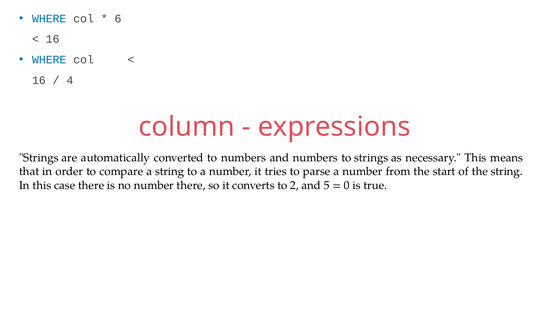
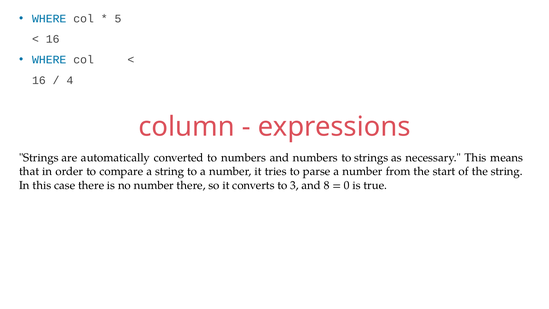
6: 6 -> 5 (118, 19)
2: 2 -> 3 (294, 185)
5: 5 -> 8 (327, 185)
